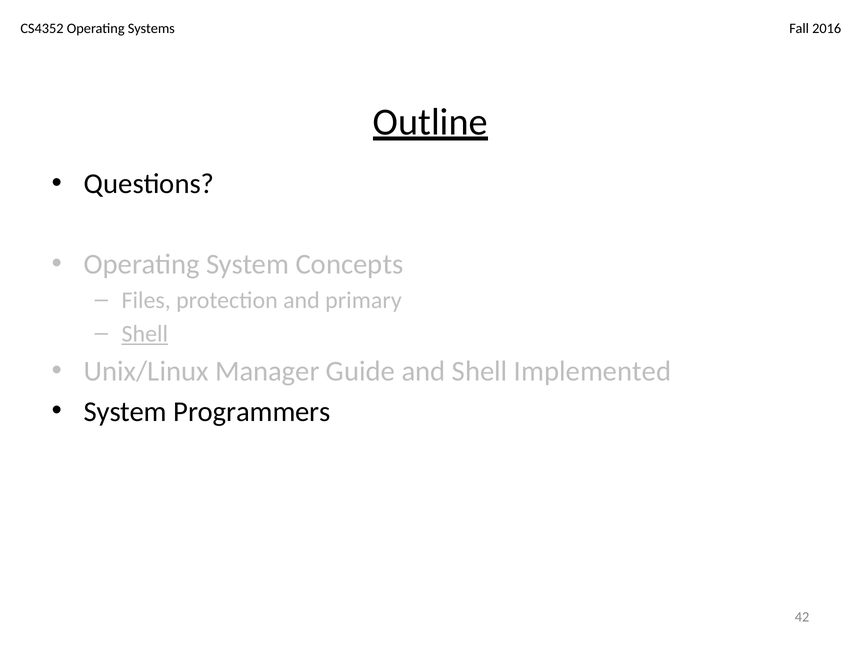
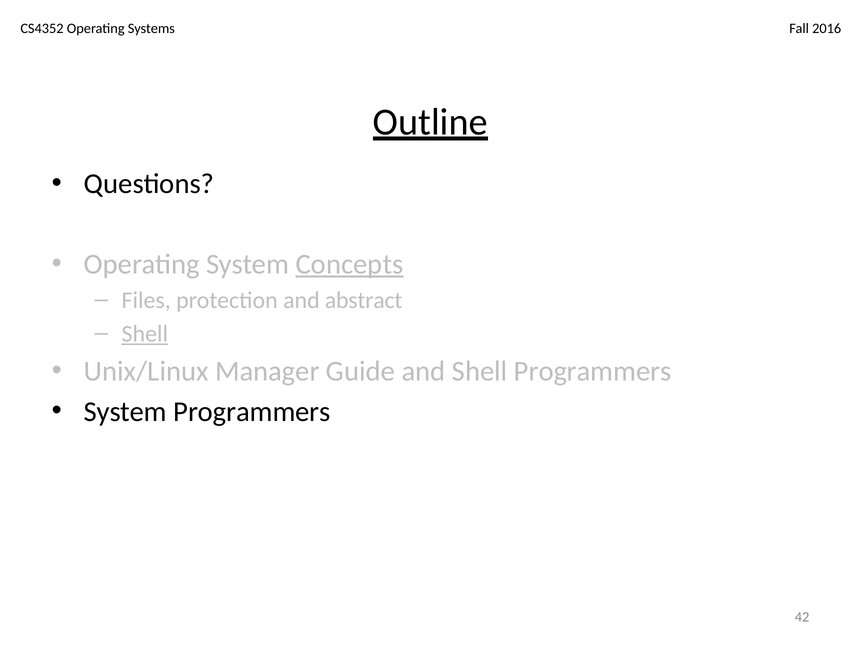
Concepts underline: none -> present (349, 264)
primary: primary -> abstract (364, 300)
Shell Implemented: Implemented -> Programmers (593, 371)
